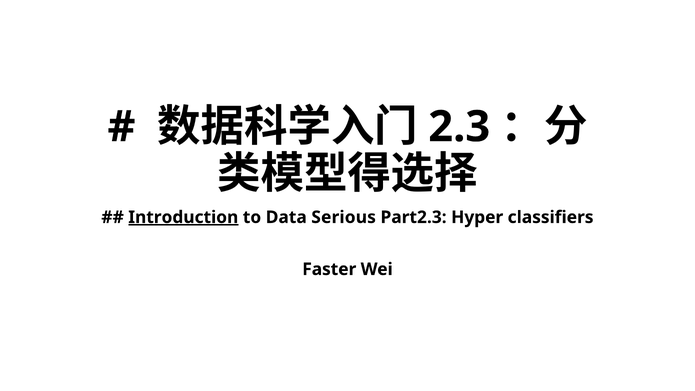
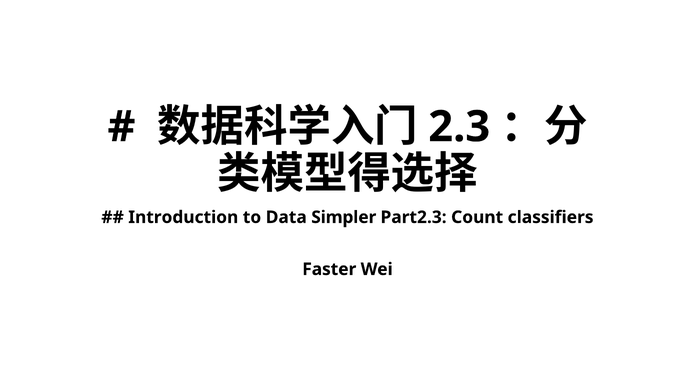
Introduction underline: present -> none (183, 217)
Serious: Serious -> Simpler (344, 217)
Hyper: Hyper -> Count (477, 217)
